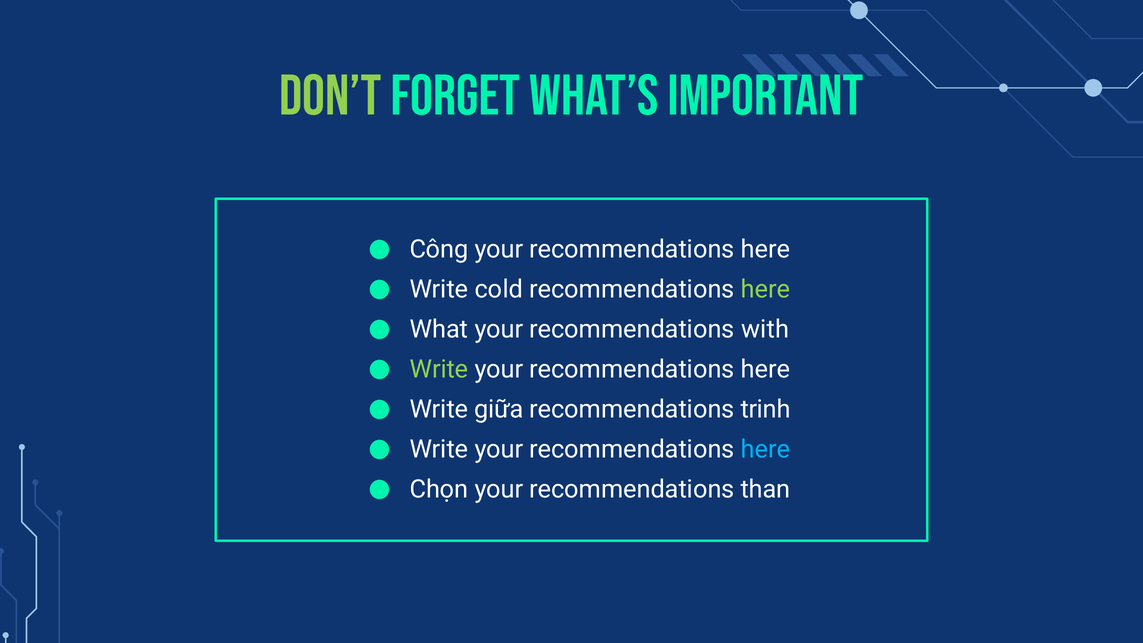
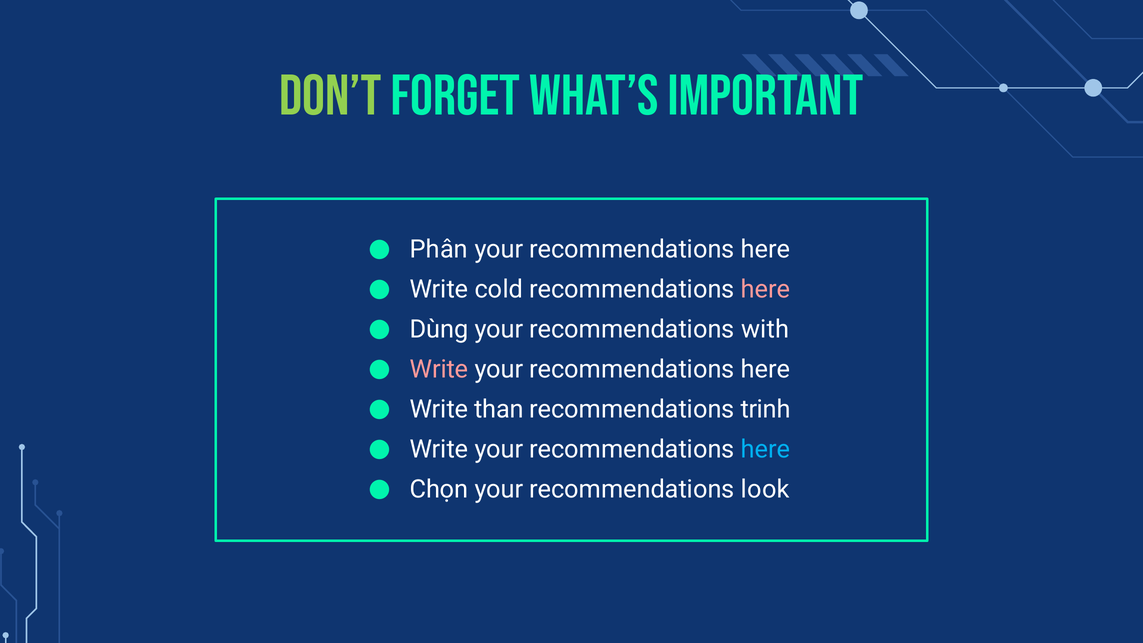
Công: Công -> Phân (439, 249)
here colour: light green -> pink (765, 289)
What: What -> Dùng (439, 329)
Write colour: light green -> pink (439, 369)
giữa: giữa -> than (499, 409)
than: than -> look (765, 489)
